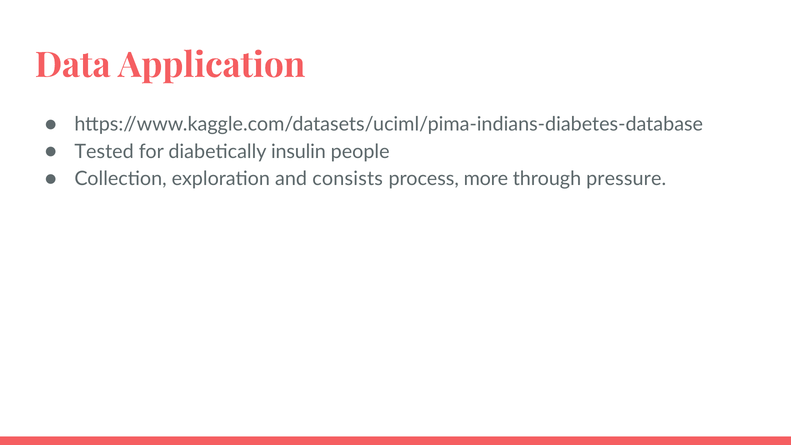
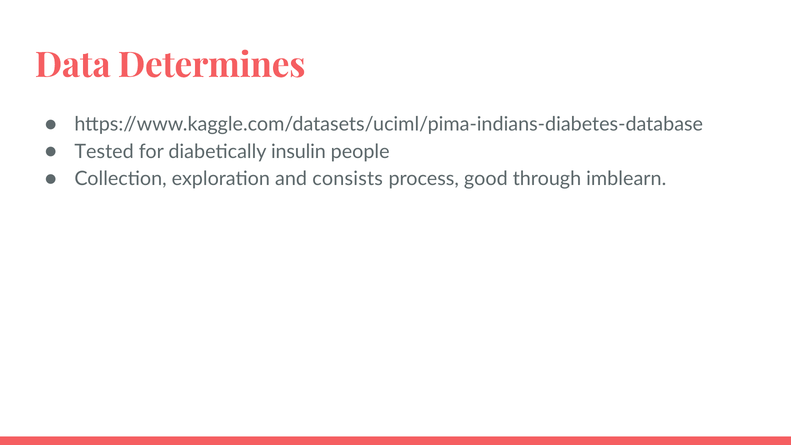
Application: Application -> Determines (212, 65)
more: more -> good (486, 179)
pressure: pressure -> imblearn (626, 179)
